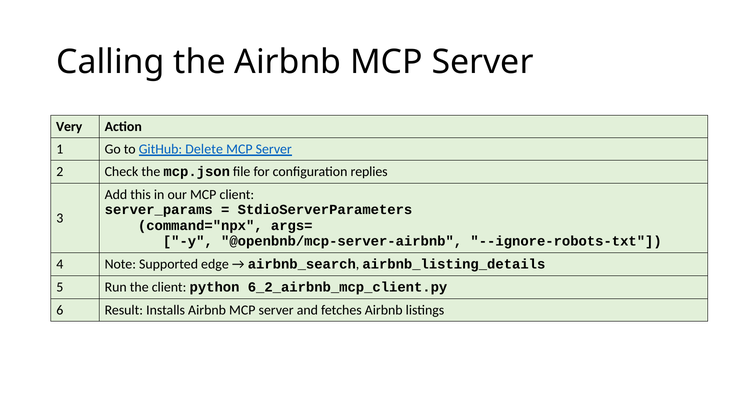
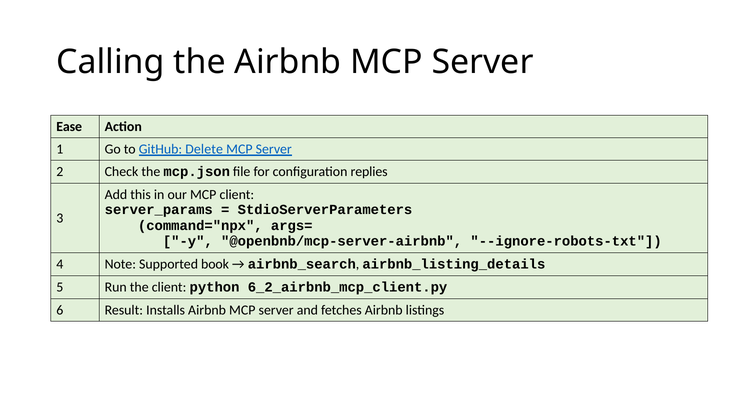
Very: Very -> Ease (69, 126)
edge: edge -> book (215, 264)
